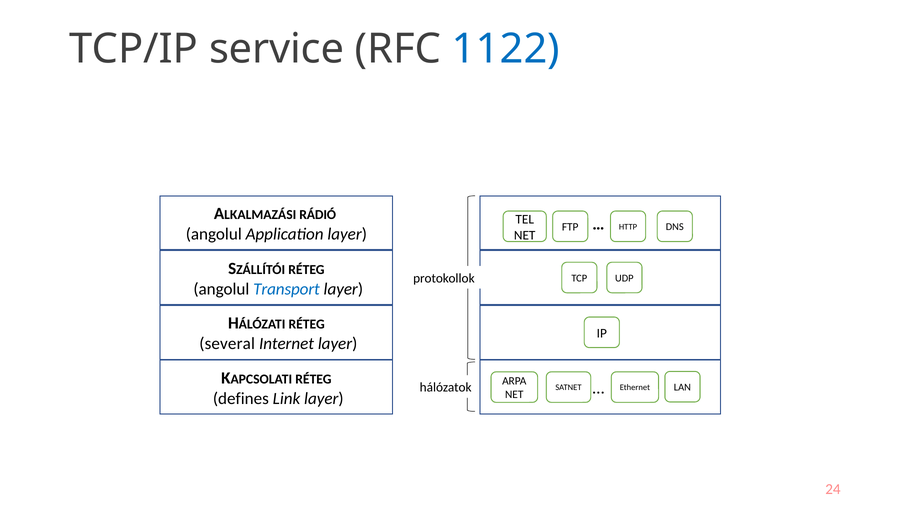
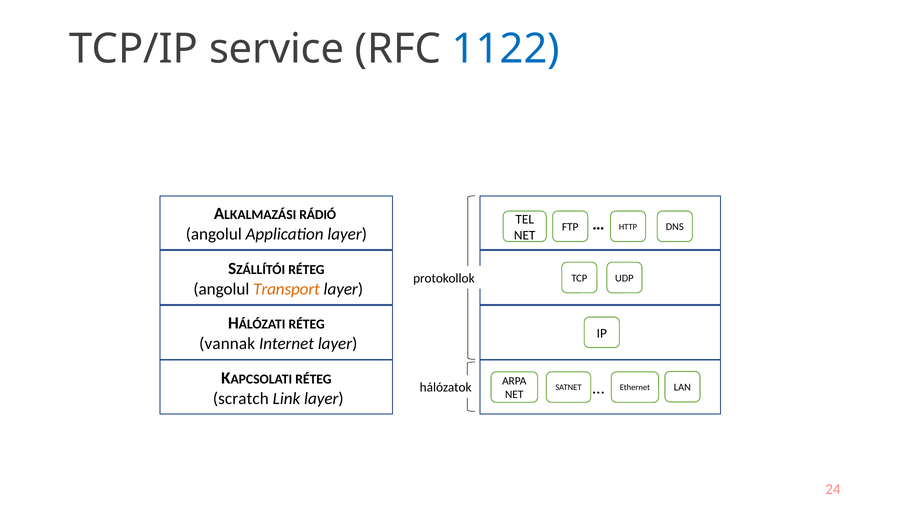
Transport colour: blue -> orange (287, 289)
several: several -> vannak (227, 344)
defines: defines -> scratch (241, 398)
